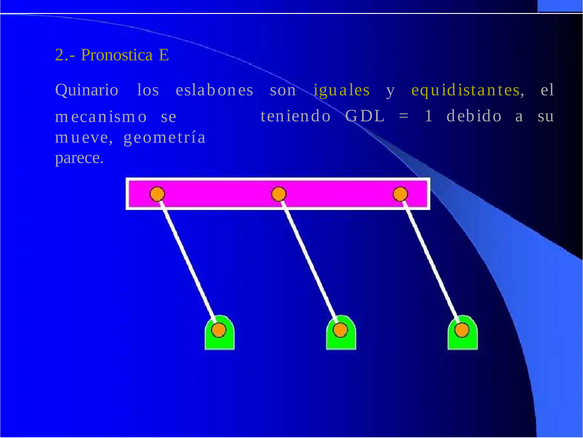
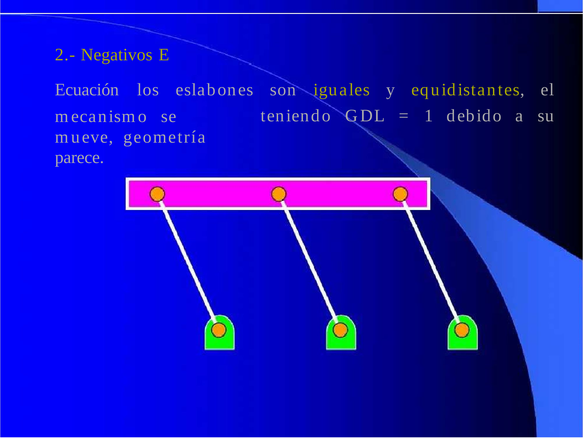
Pronostica: Pronostica -> Negativos (117, 55)
Quinario: Quinario -> Ecuación (87, 90)
